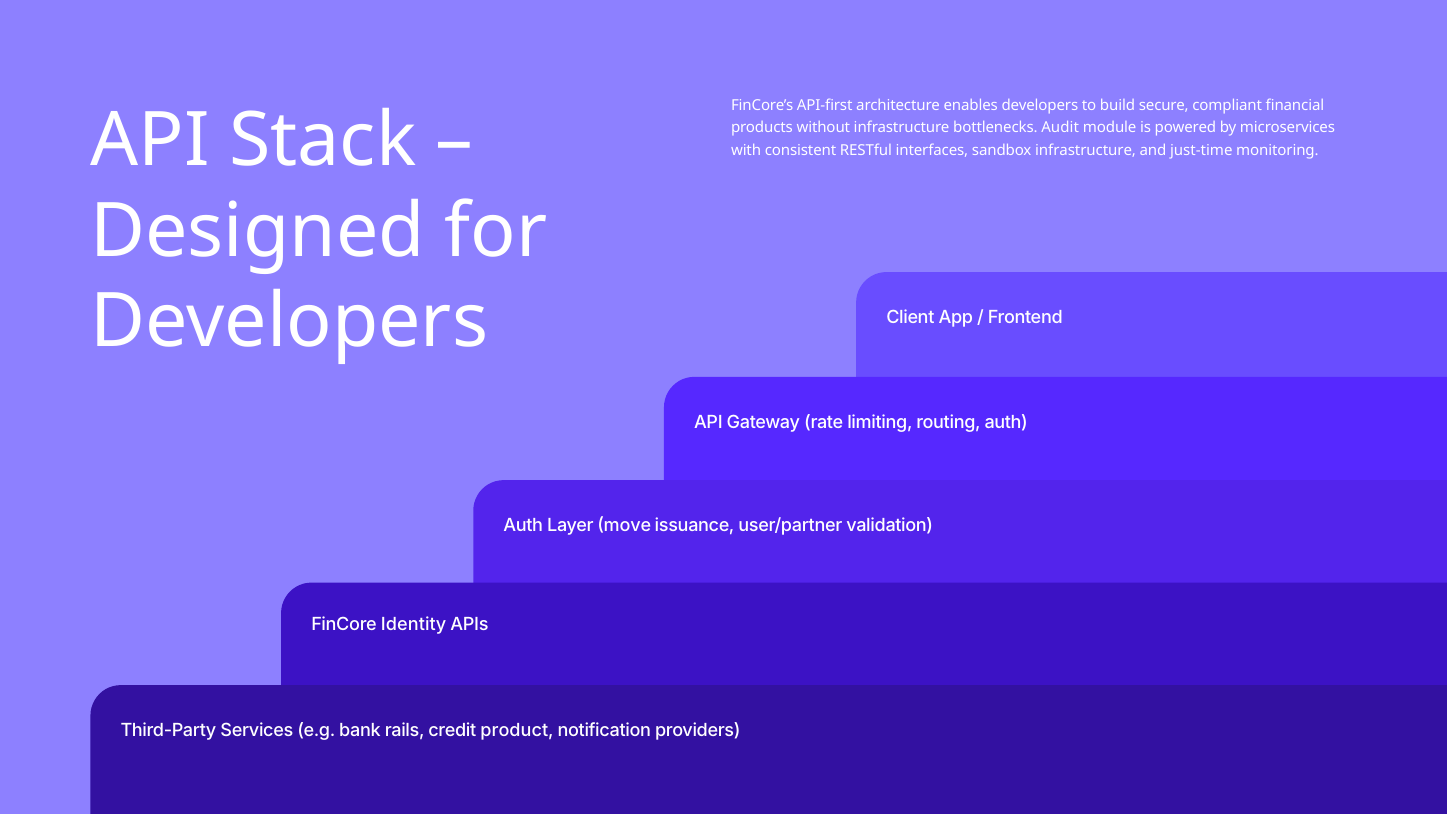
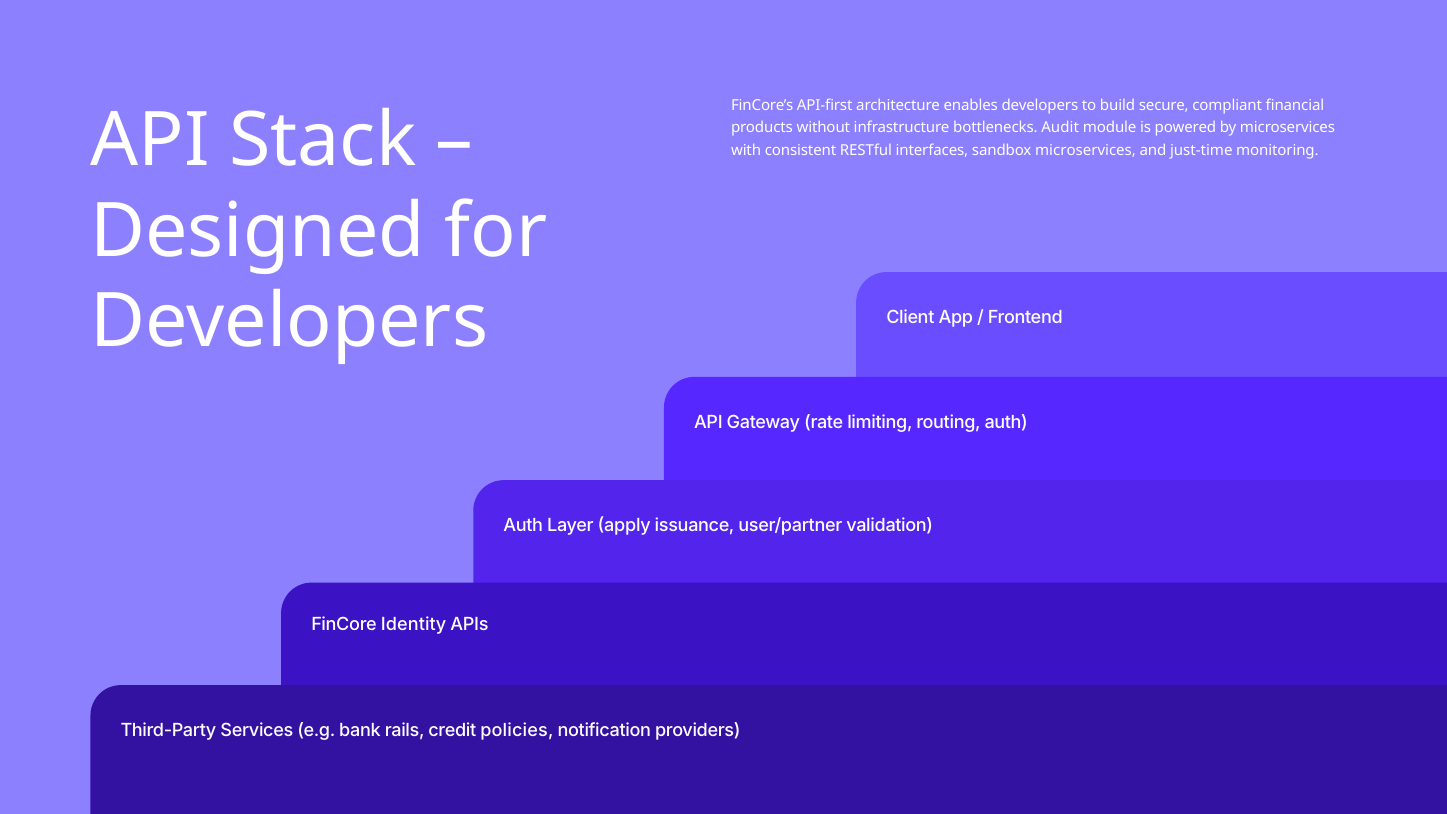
sandbox infrastructure: infrastructure -> microservices (1086, 150)
move: move -> apply (624, 526)
product: product -> policies (517, 731)
